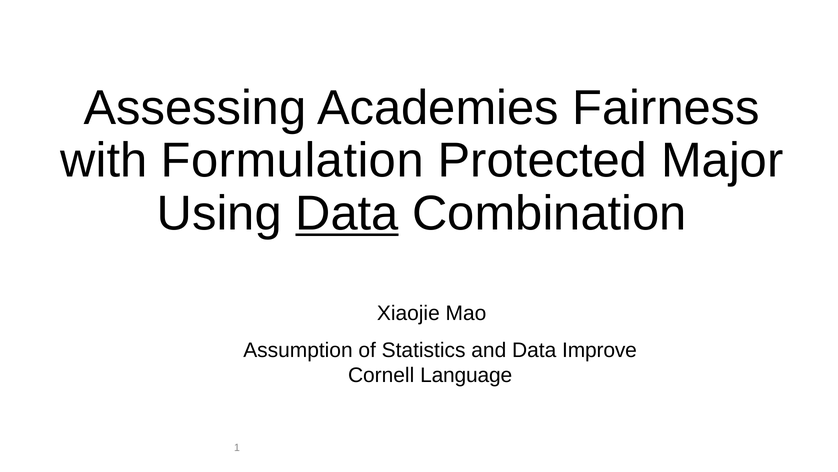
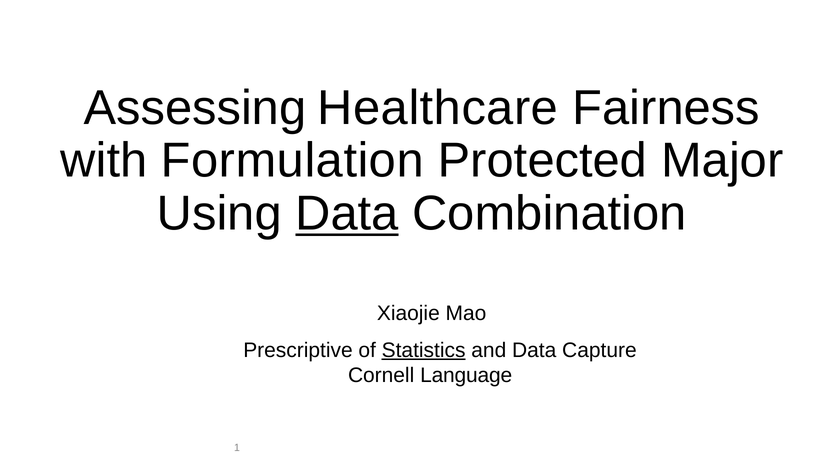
Academies: Academies -> Healthcare (438, 108)
Assumption: Assumption -> Prescriptive (298, 350)
Statistics underline: none -> present (424, 350)
Improve: Improve -> Capture (599, 350)
